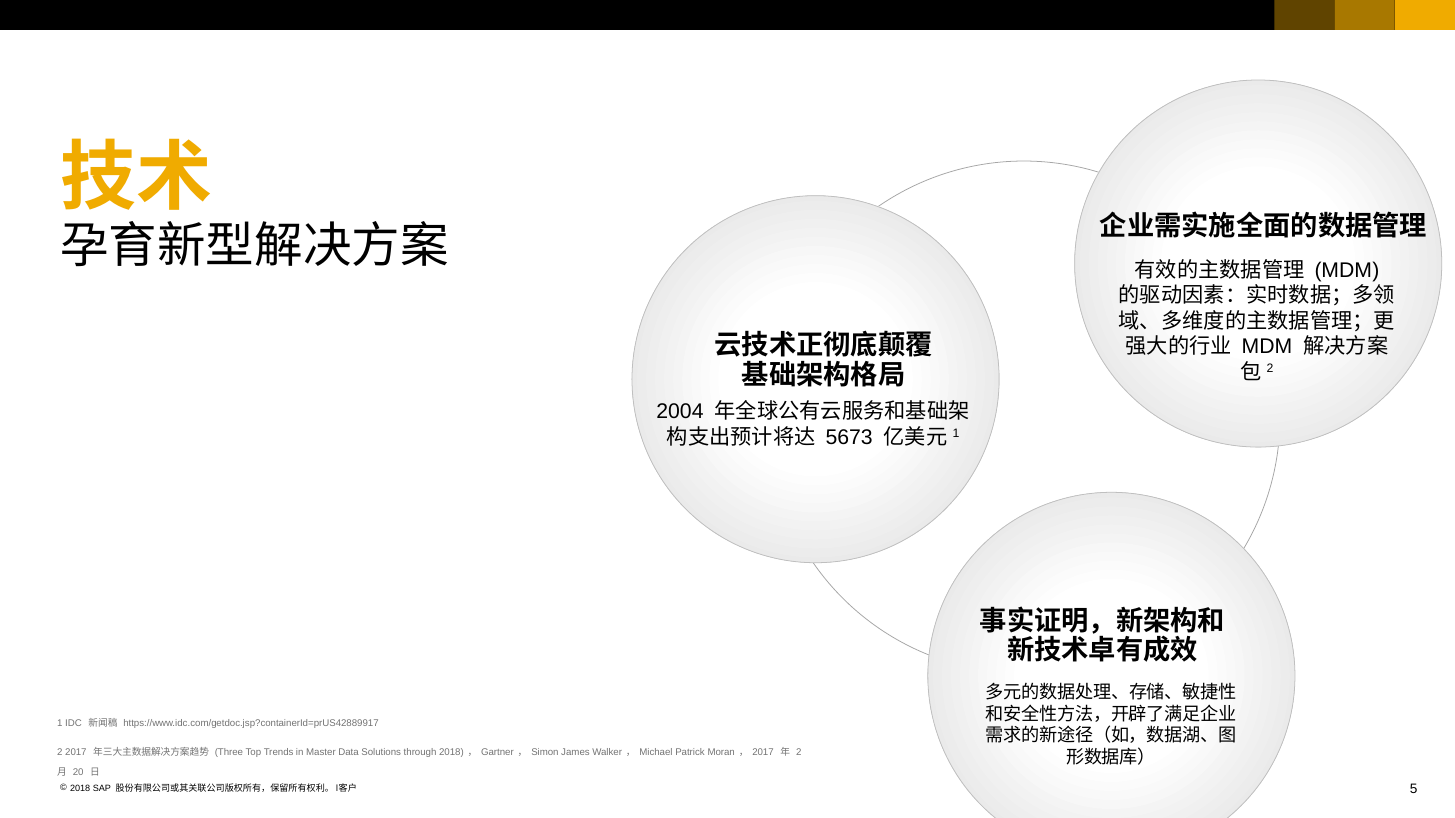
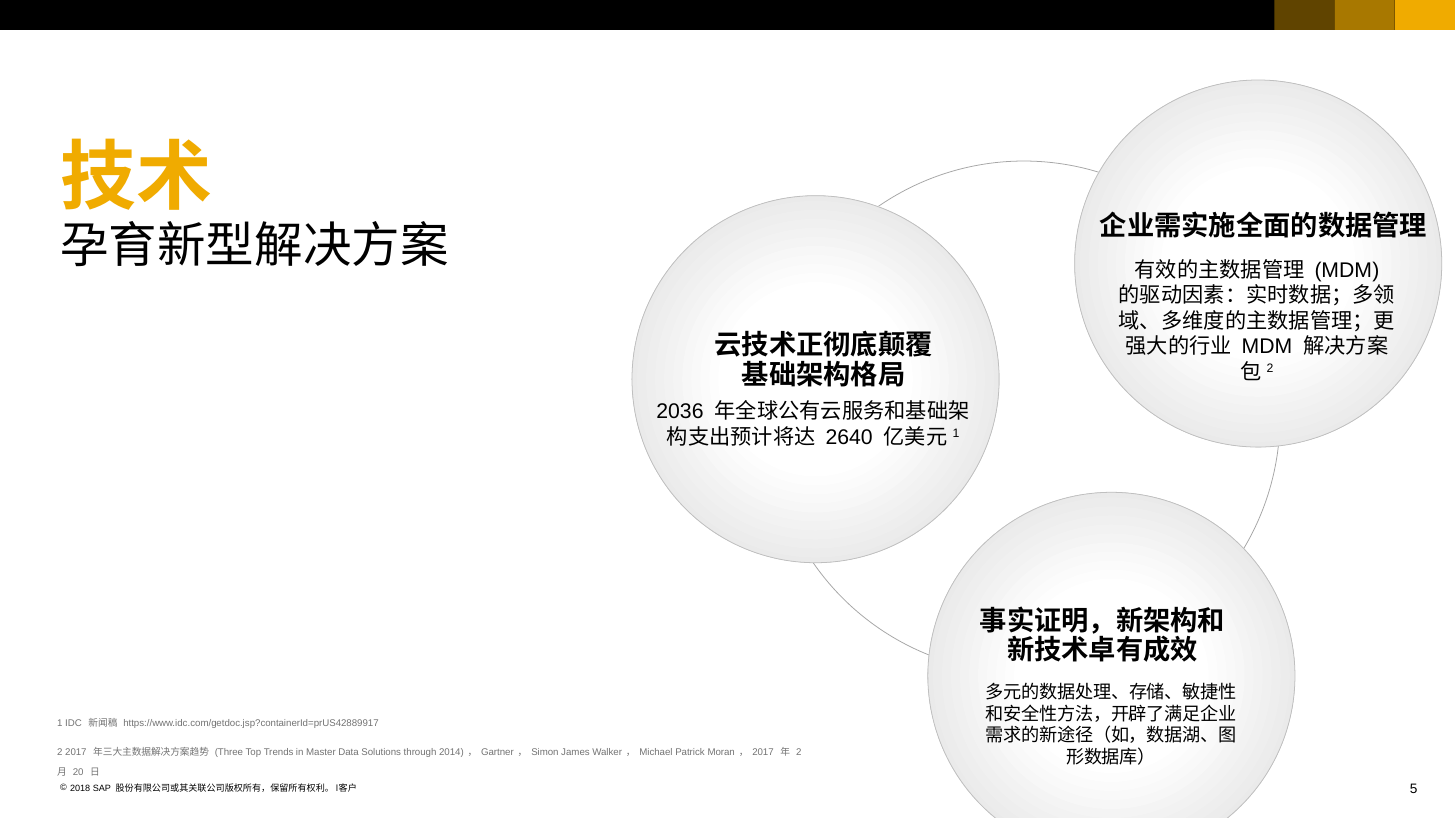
2004: 2004 -> 2036 (680, 412)
5673: 5673 -> 2640 (849, 437)
through 2018: 2018 -> 2014 (451, 752)
